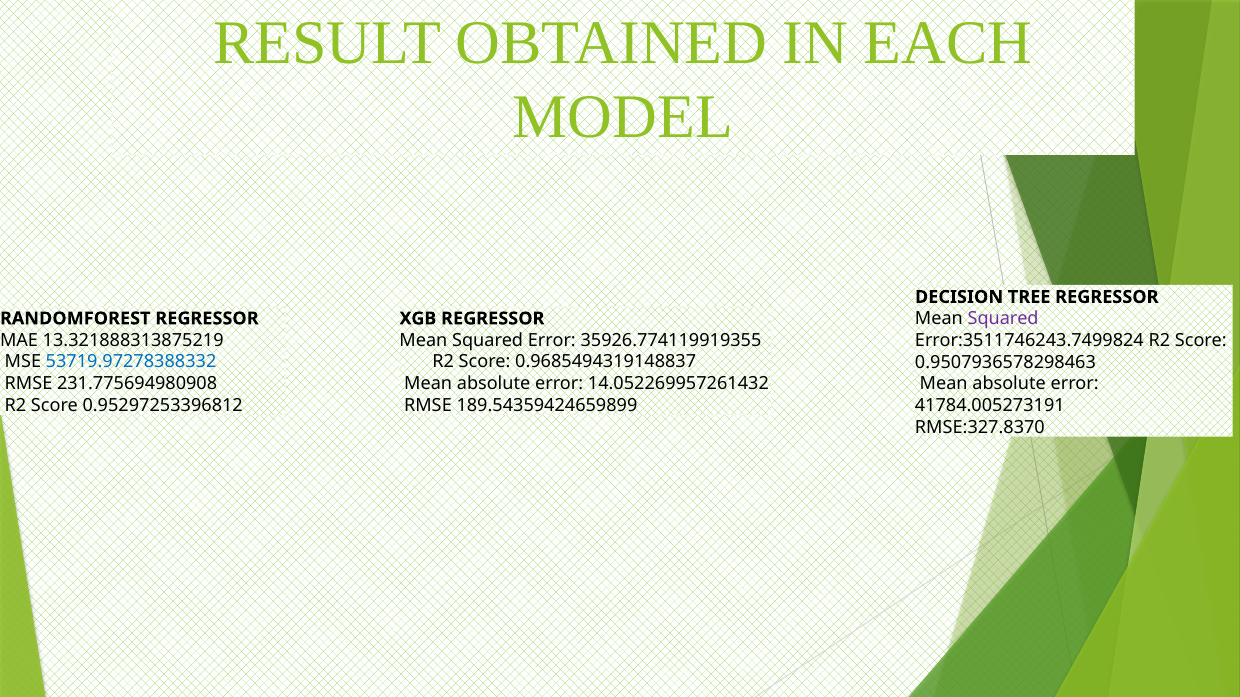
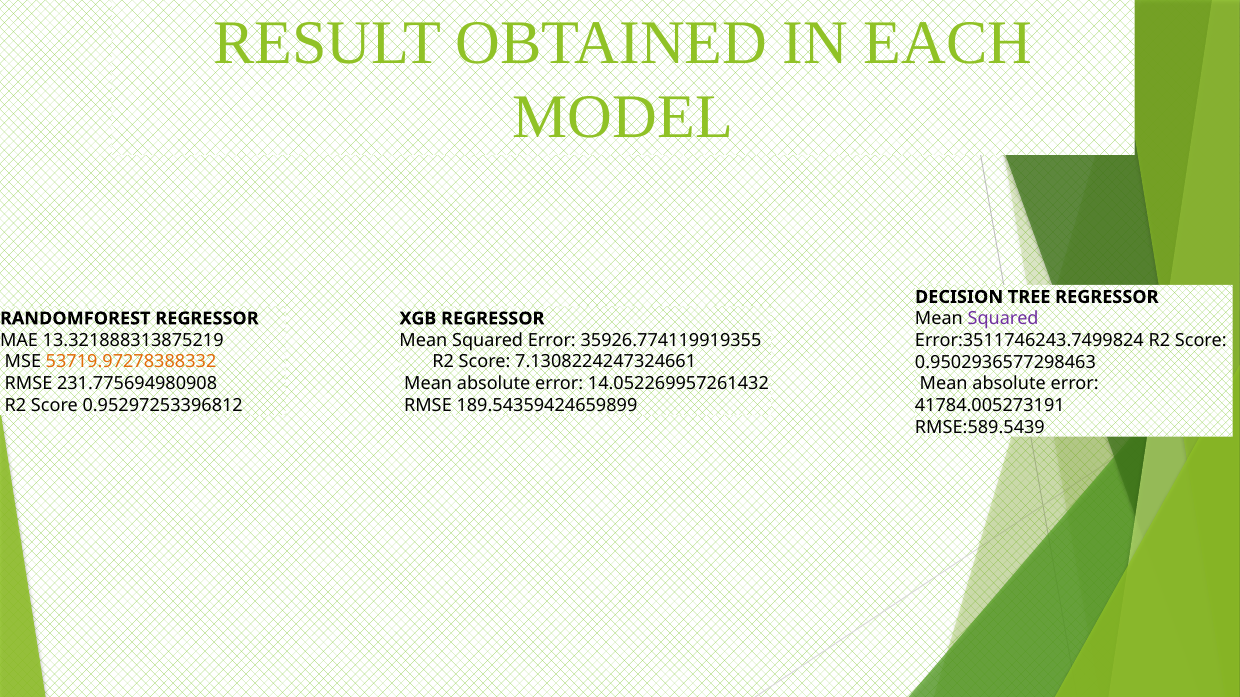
53719.97278388332 colour: blue -> orange (131, 362)
0.9685494319148837: 0.9685494319148837 -> 7.1308224247324661 (606, 362)
0.9507936578298463: 0.9507936578298463 -> 0.9502936577298463 (1005, 362)
RMSE:327.8370: RMSE:327.8370 -> RMSE:589.5439 (980, 427)
